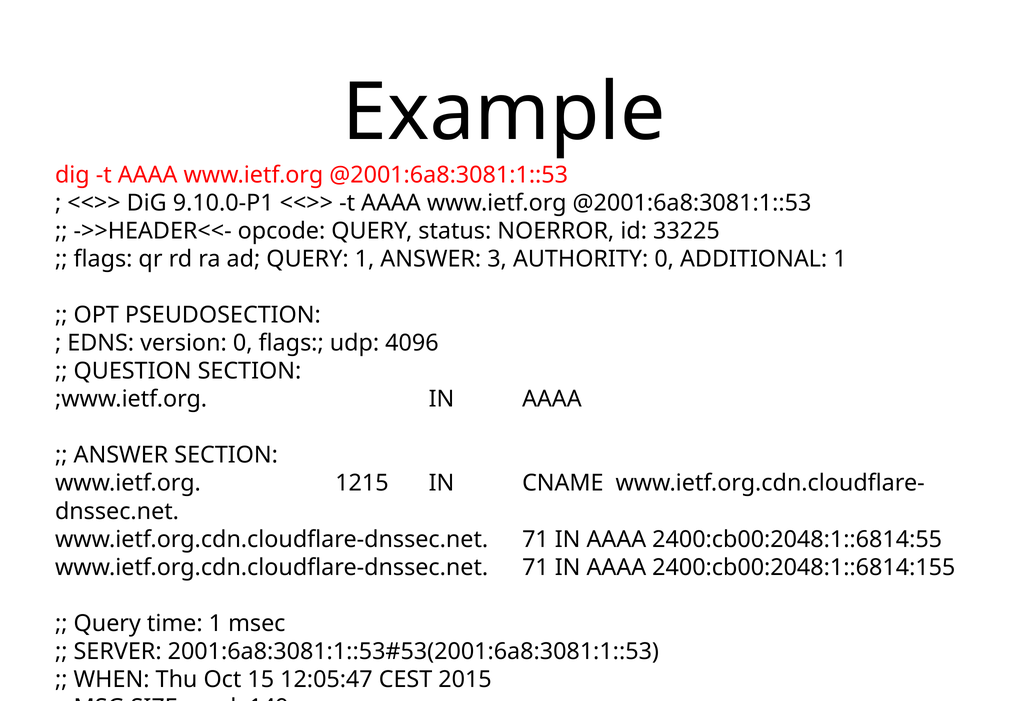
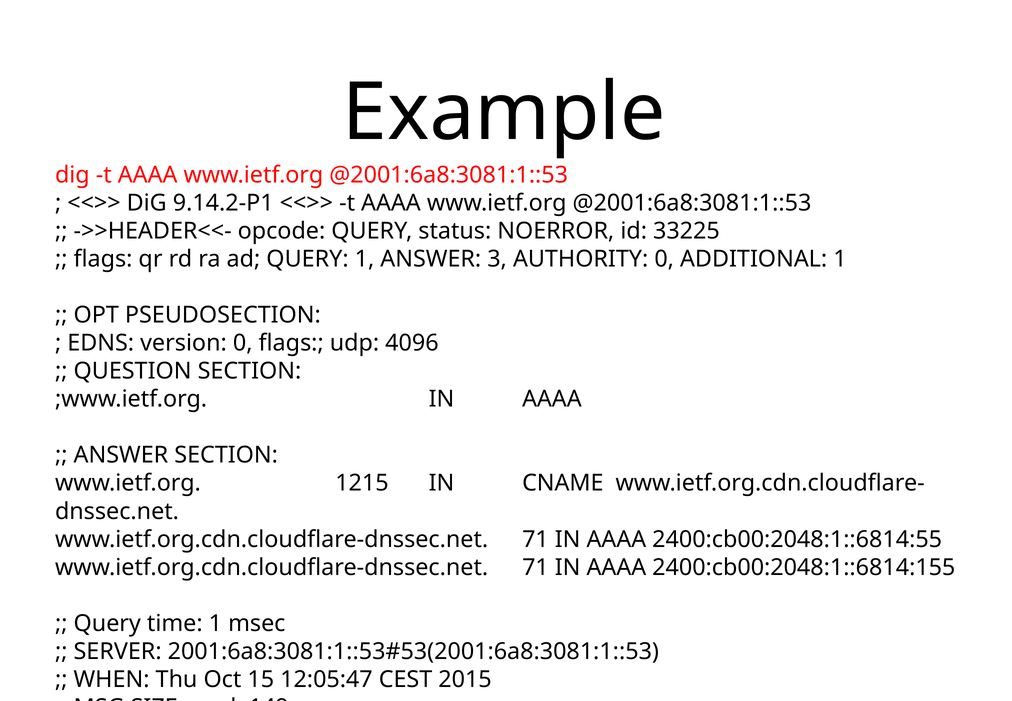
9.10.0-P1: 9.10.0-P1 -> 9.14.2-P1 (223, 203)
